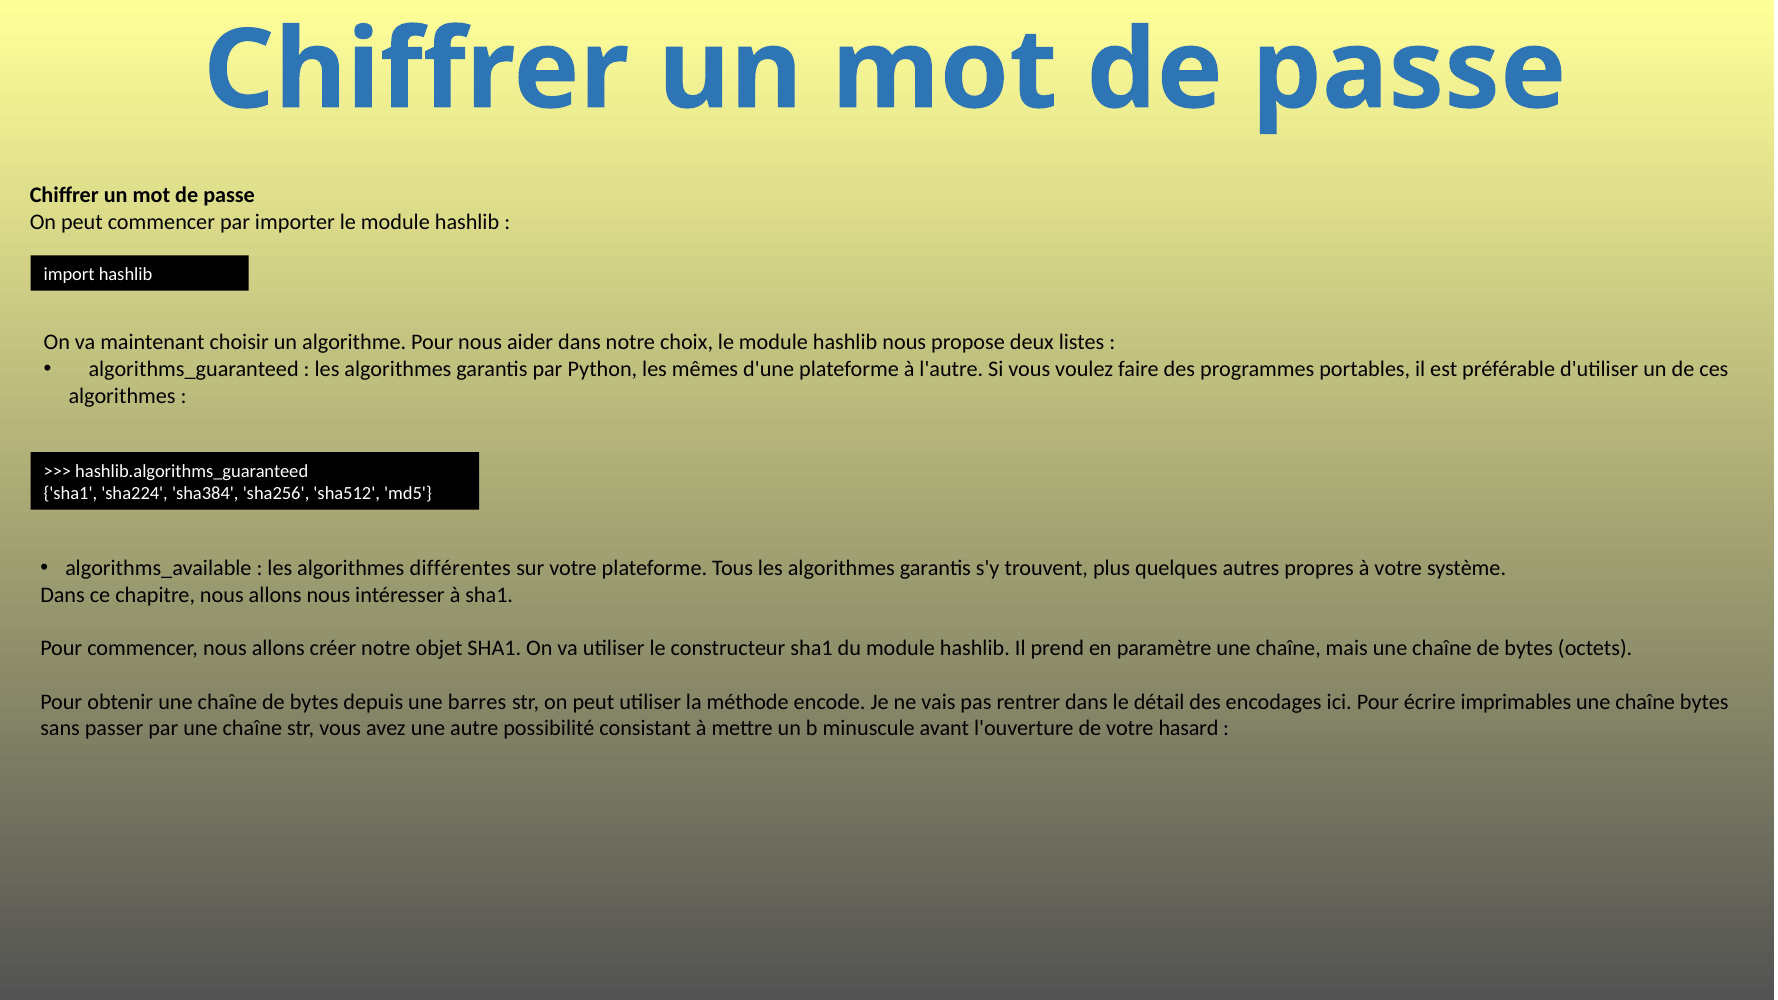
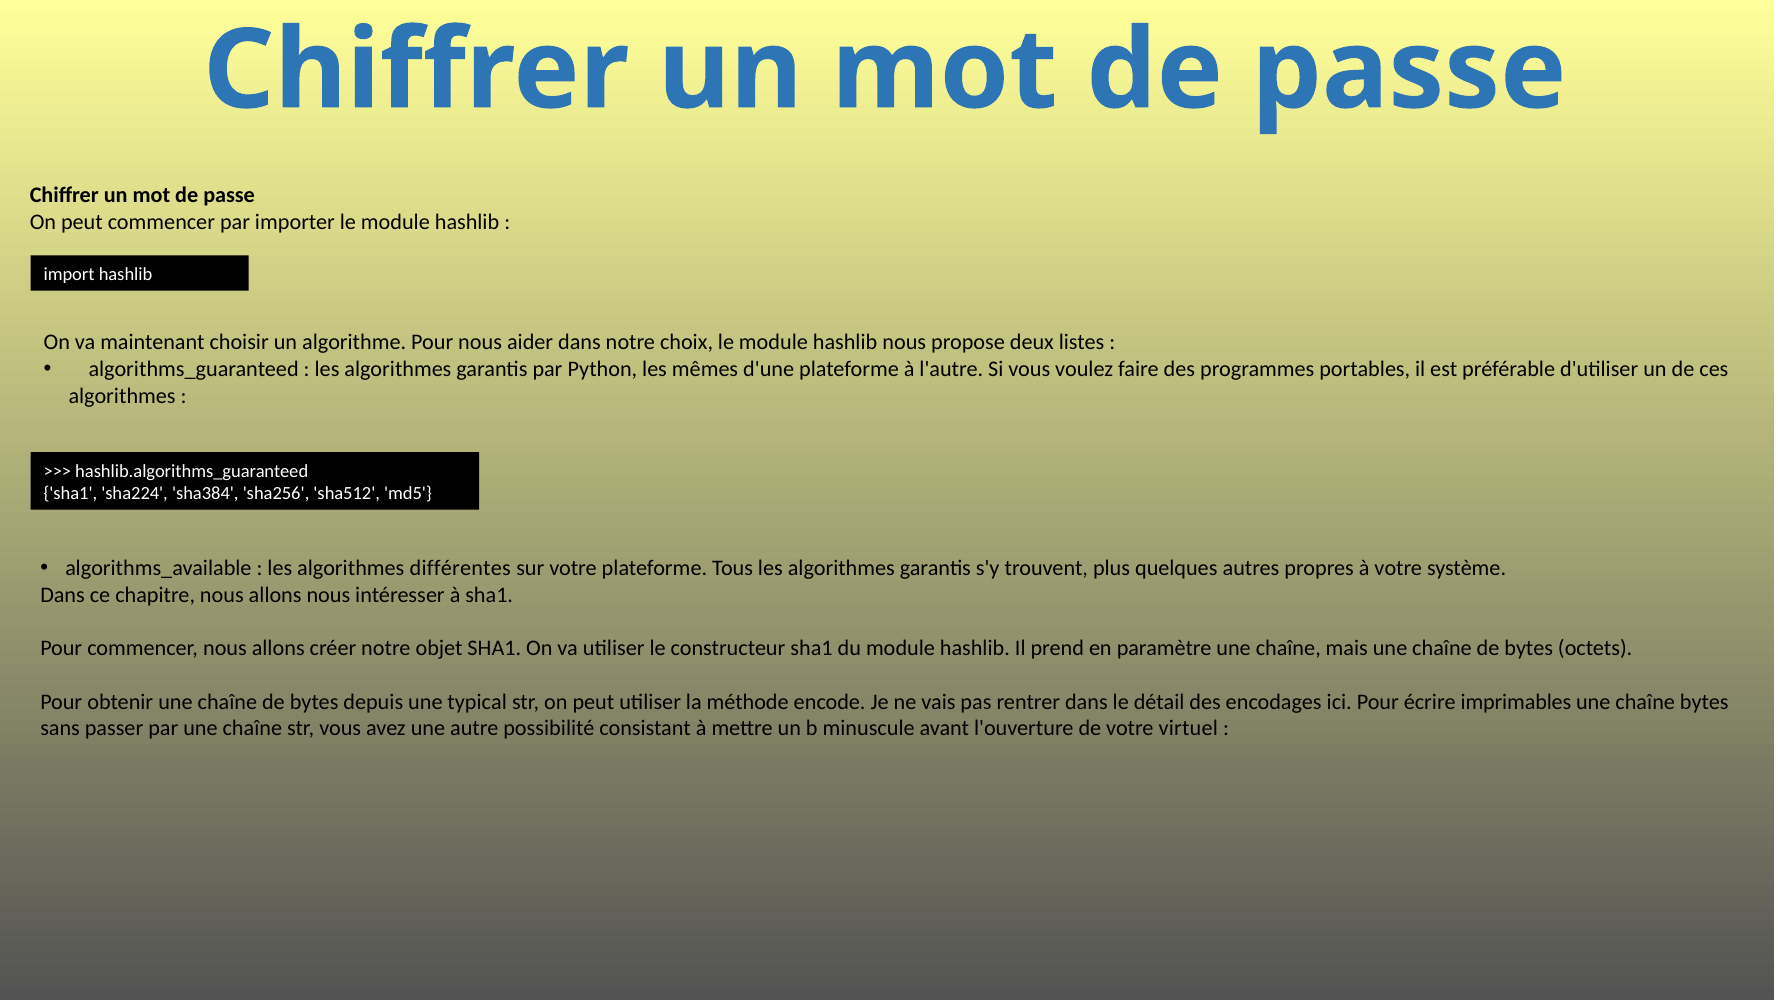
barres: barres -> typical (477, 702)
hasard: hasard -> virtuel (1188, 729)
